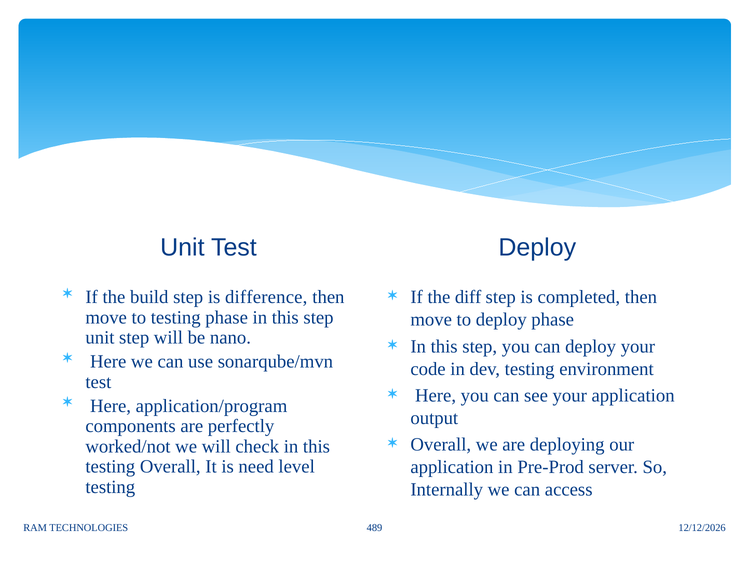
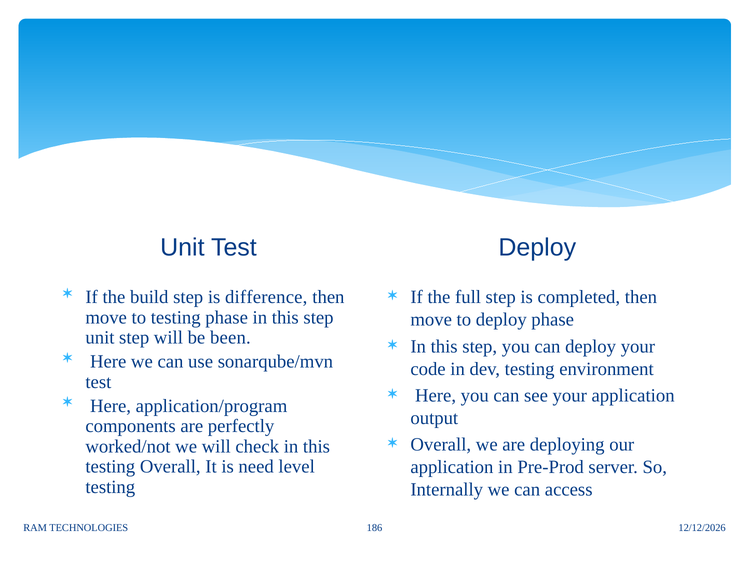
diff: diff -> full (468, 297)
nano: nano -> been (230, 338)
489: 489 -> 186 (375, 528)
